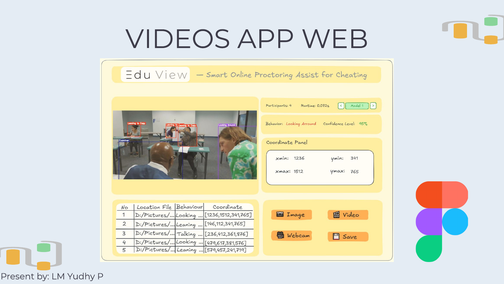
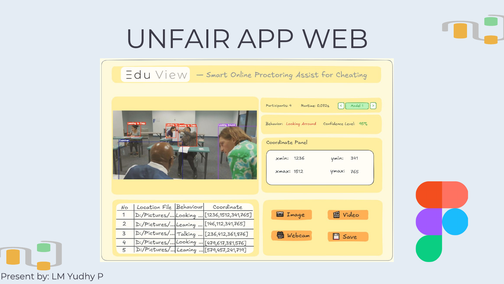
VIDEOS: VIDEOS -> UNFAIR (178, 39)
